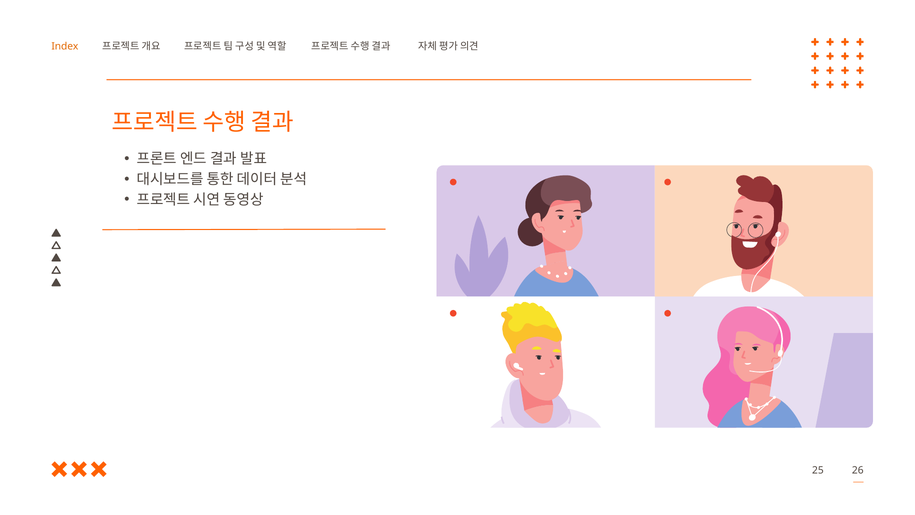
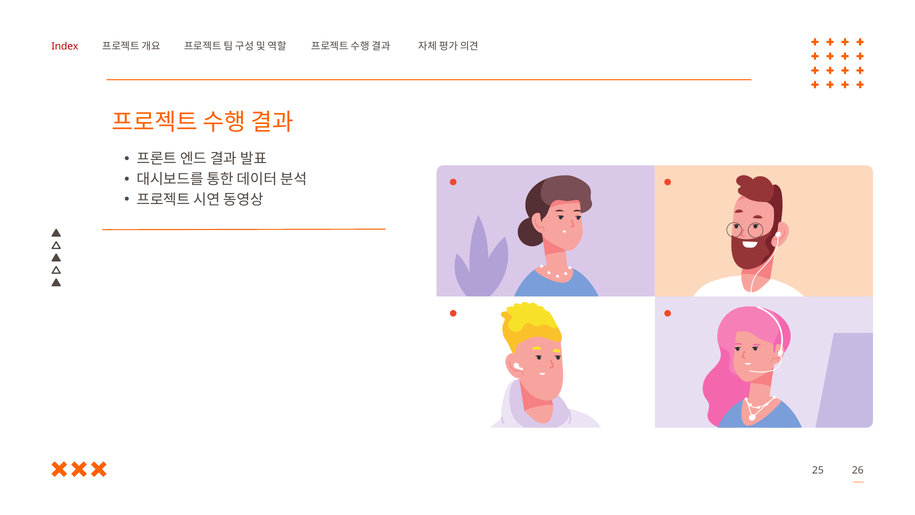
Index colour: orange -> red (65, 47)
